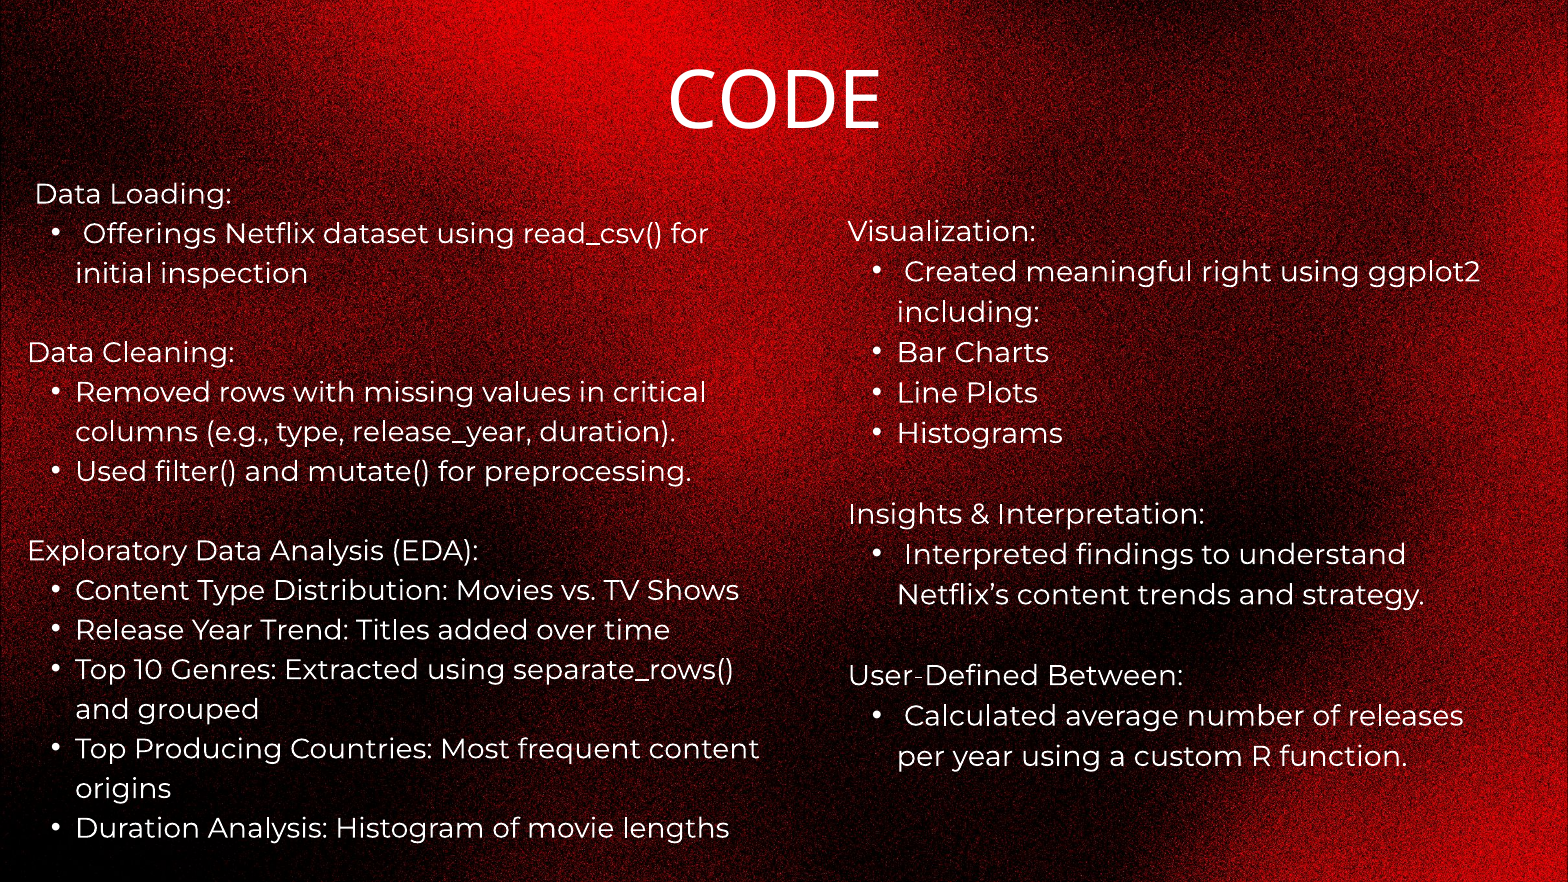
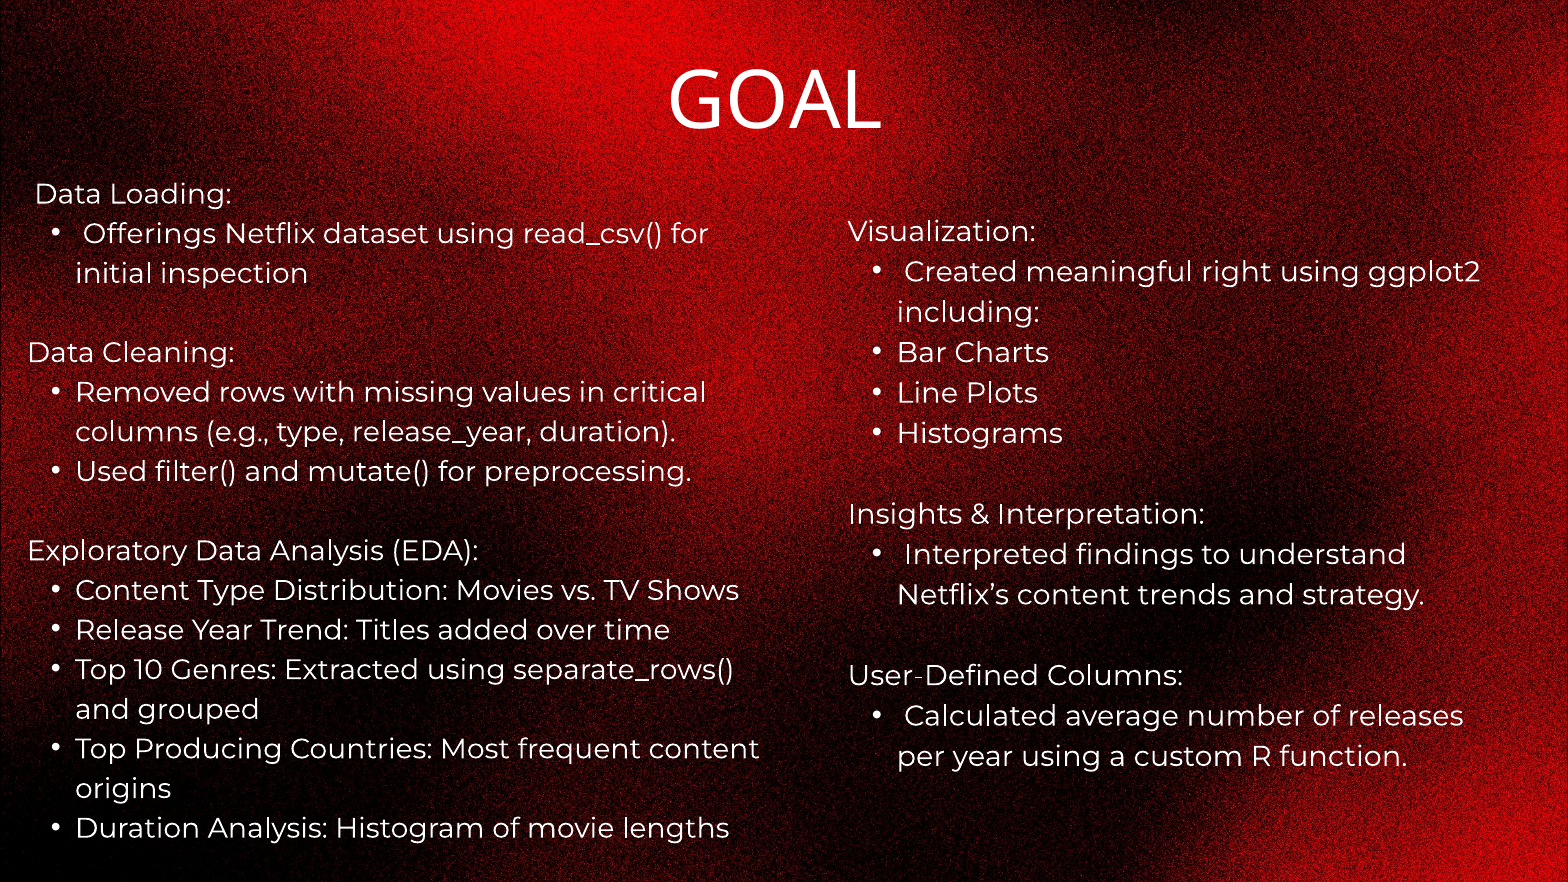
CODE: CODE -> GOAL (775, 101)
User-Defined Between: Between -> Columns (1115, 676)
